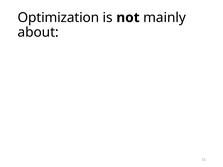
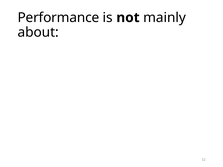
Optimization: Optimization -> Performance (58, 18)
